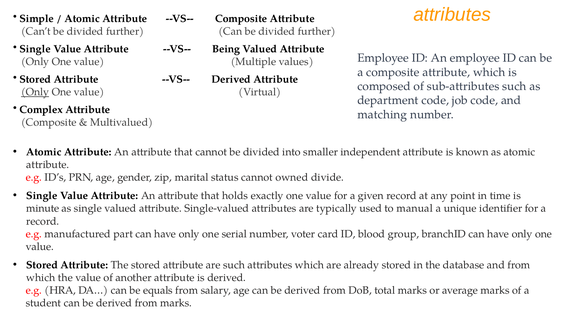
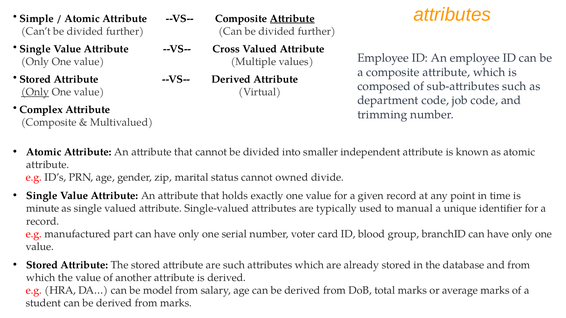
Attribute underline: none -> present (292, 19)
Being: Being -> Cross (226, 49)
matching: matching -> trimming (382, 115)
equals: equals -> model (158, 291)
